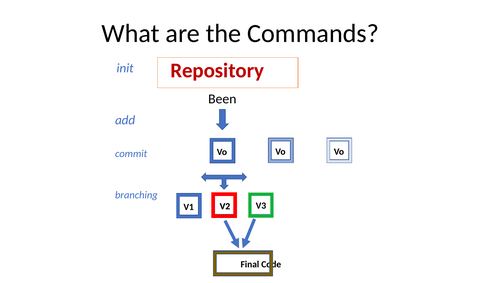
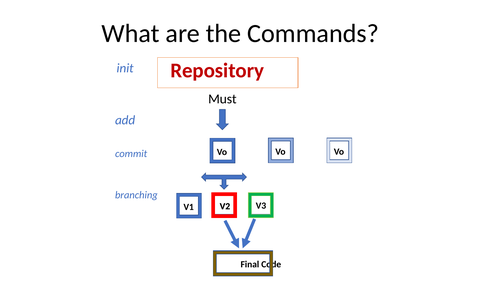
Been: Been -> Must (222, 99)
